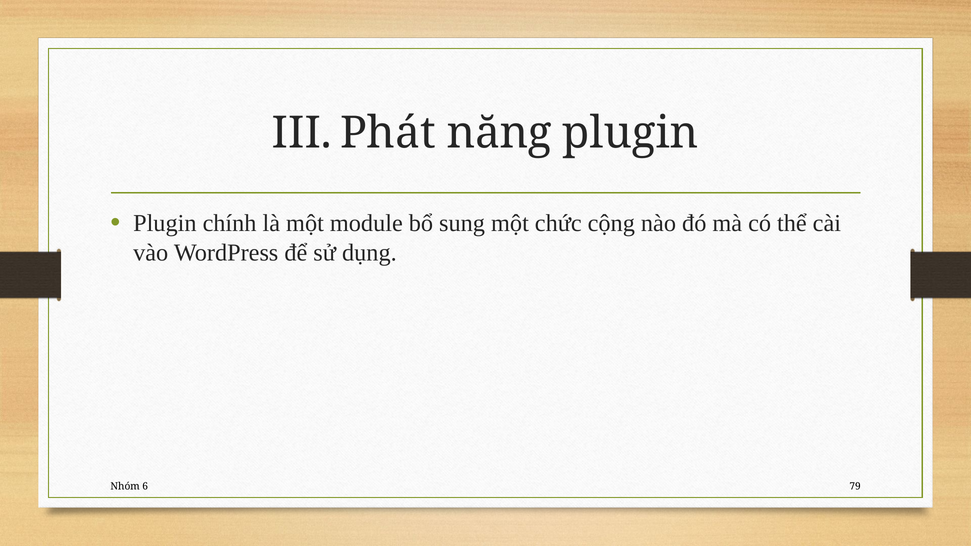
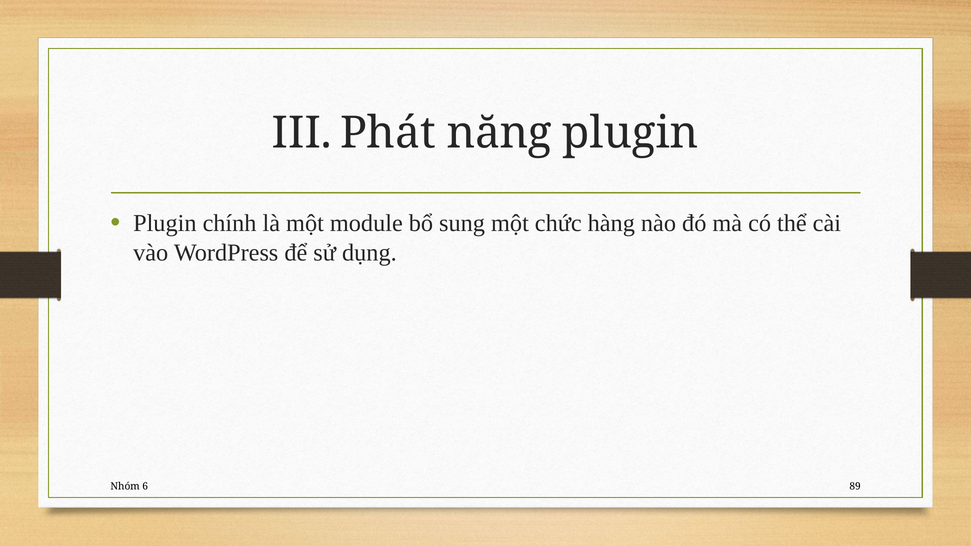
cộng: cộng -> hàng (611, 224)
79: 79 -> 89 (855, 486)
